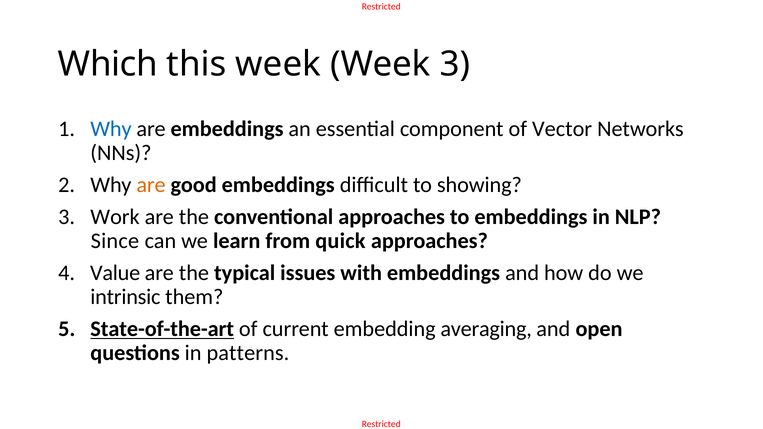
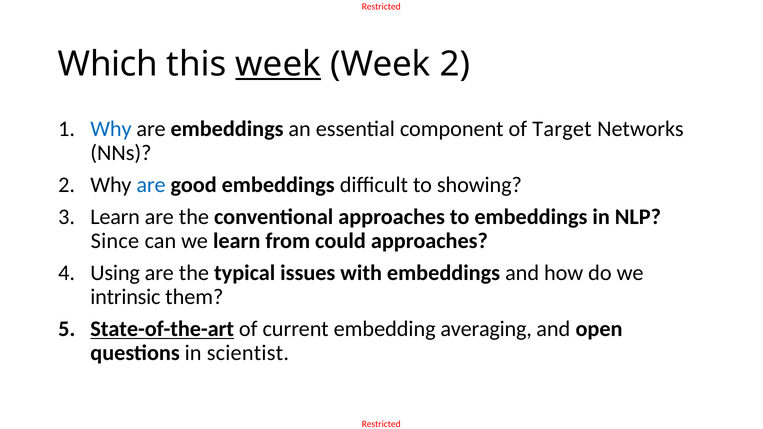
week underline: none -> present (278, 64)
Week 3: 3 -> 2 (455, 64)
Vector: Vector -> Target (562, 129)
are colour: orange -> blue (151, 185)
Work: Work -> Learn (115, 217)
quick: quick -> could (341, 241)
Value: Value -> Using (115, 273)
patterns: patterns -> scientist (248, 353)
